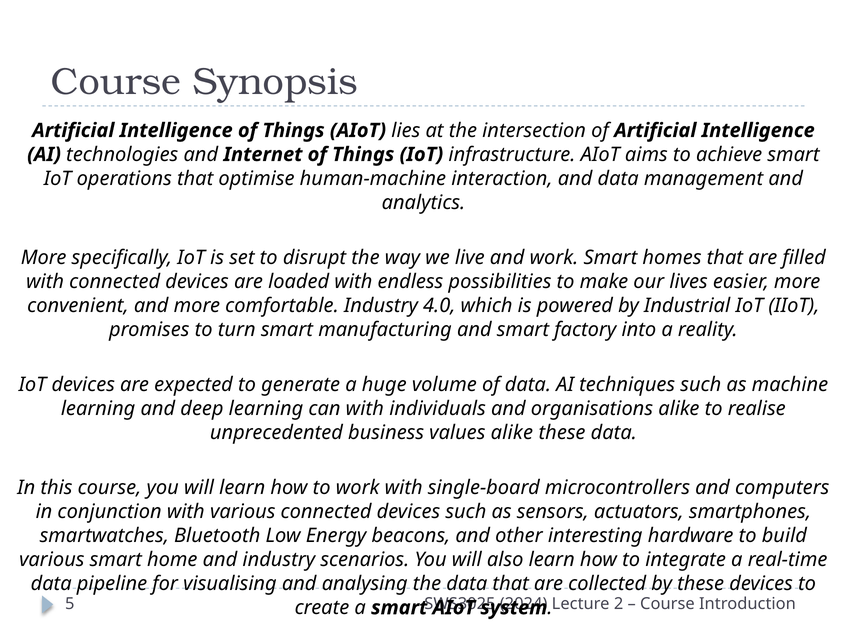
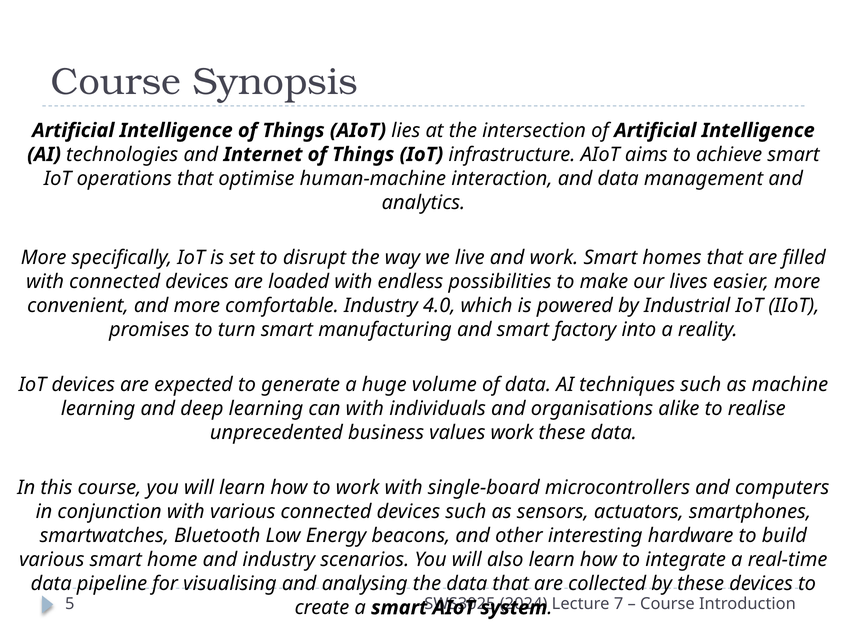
values alike: alike -> work (512, 433)
2: 2 -> 7 (619, 604)
